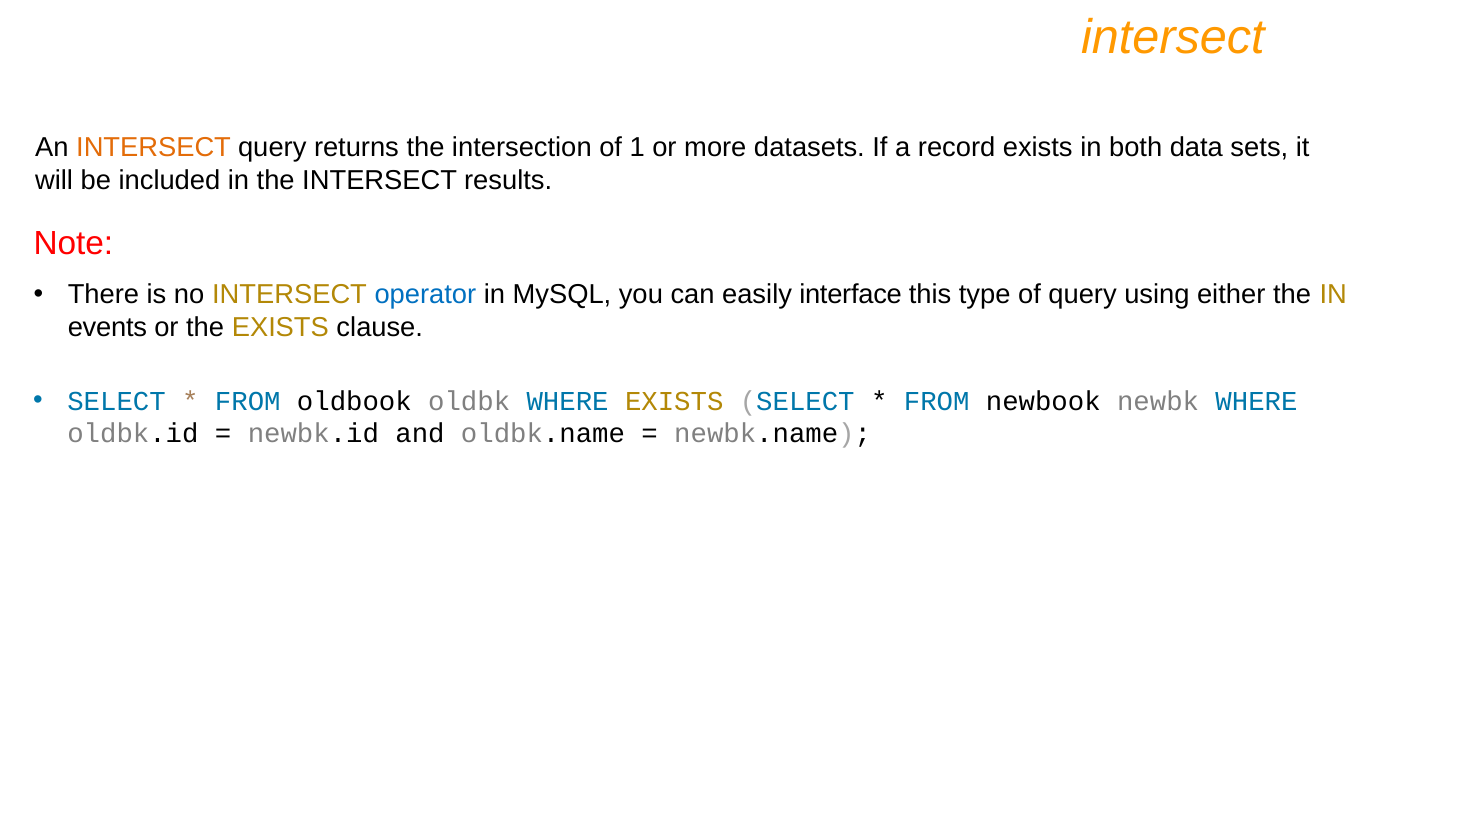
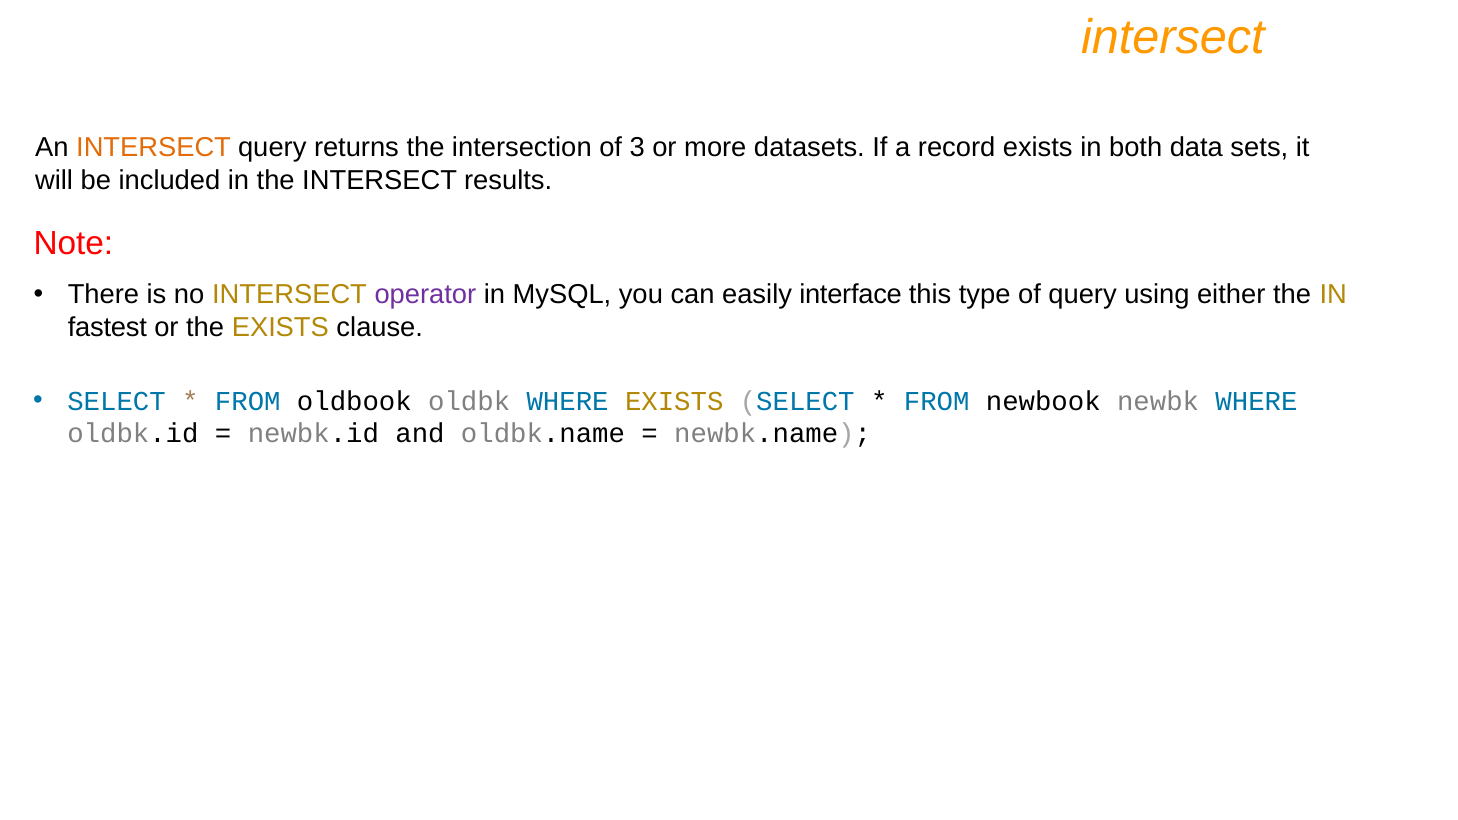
1: 1 -> 3 (637, 148)
operator colour: blue -> purple (425, 295)
events: events -> fastest (107, 327)
